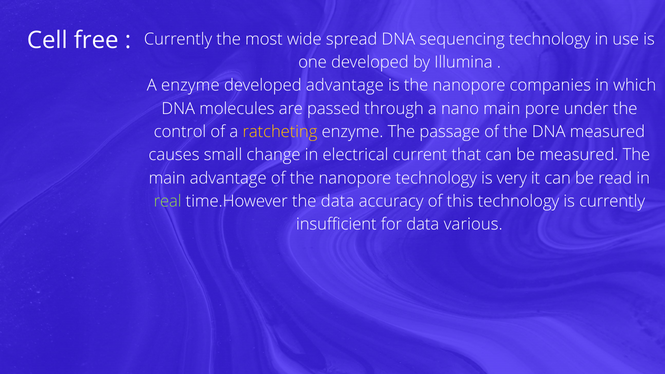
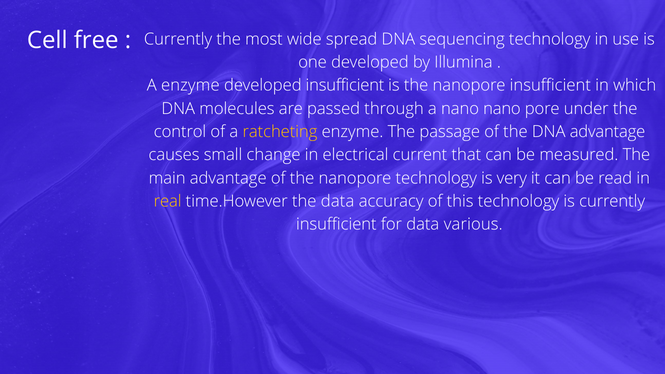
developed advantage: advantage -> insufficient (345, 85)
nanopore companies: companies -> insufficient (550, 85)
nano main: main -> nano (502, 109)
DNA measured: measured -> advantage (607, 132)
real colour: light green -> yellow (168, 201)
